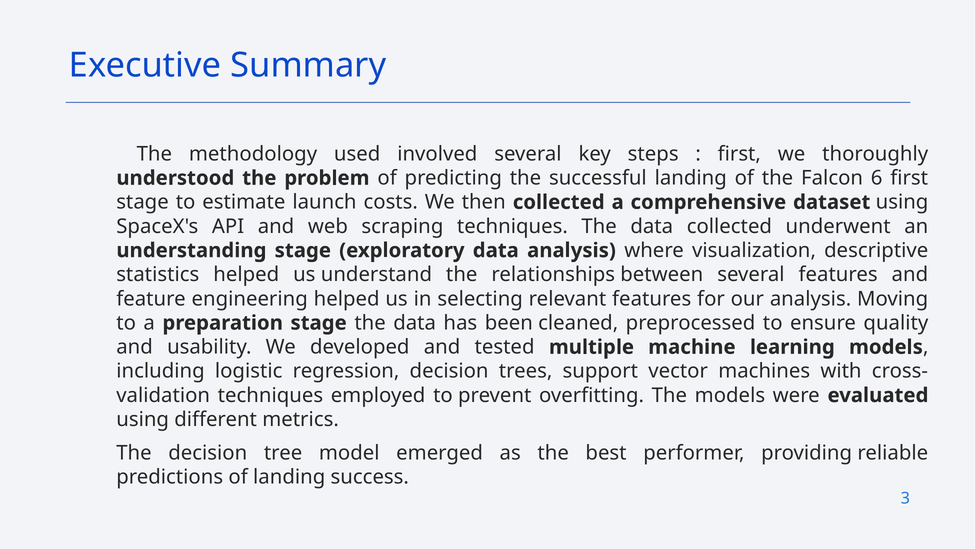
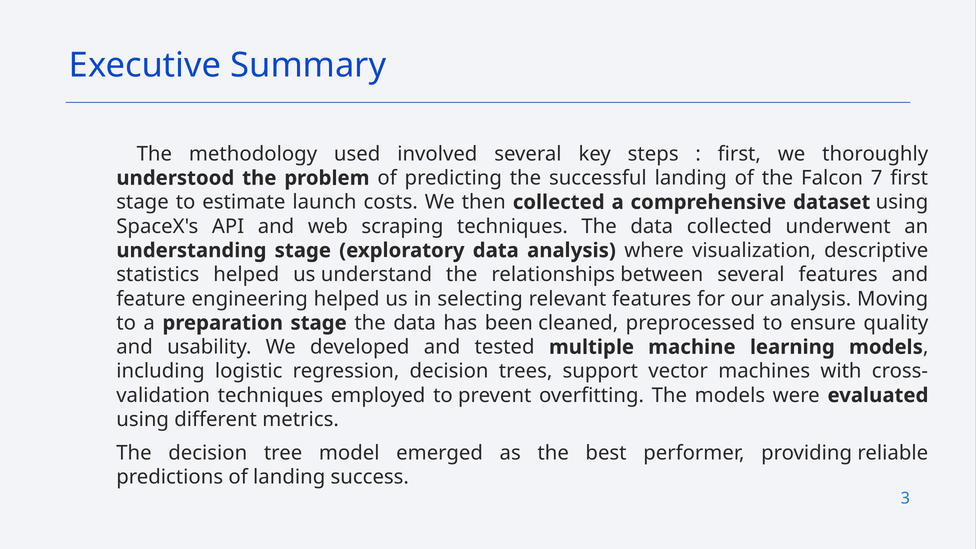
6: 6 -> 7 (877, 178)
